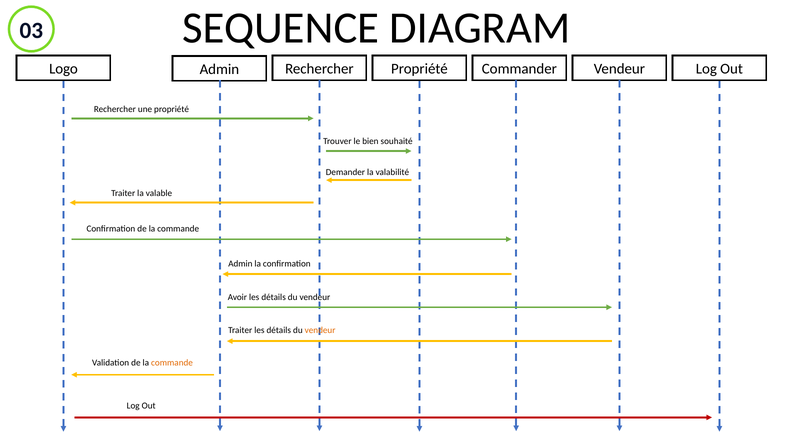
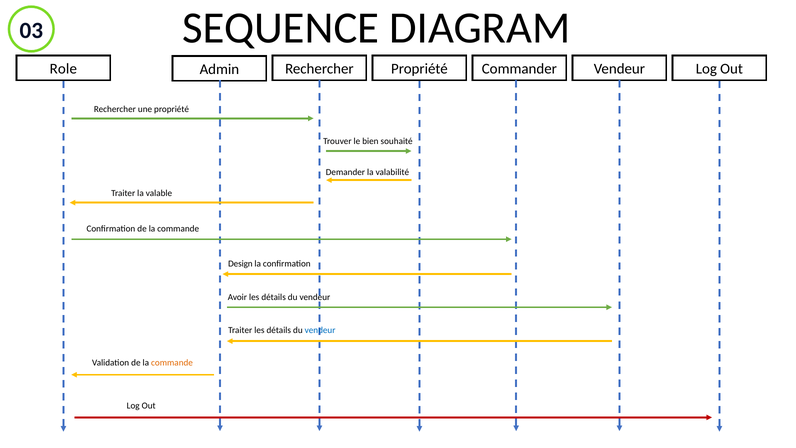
Logo: Logo -> Role (63, 69)
Admin: Admin -> Design (240, 264)
vendeur colour: orange -> blue (320, 330)
